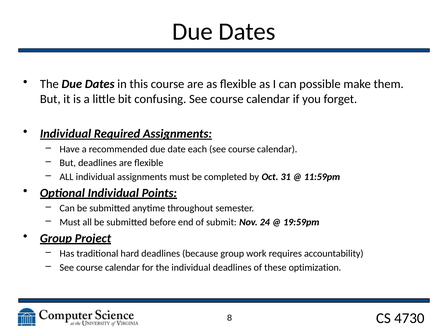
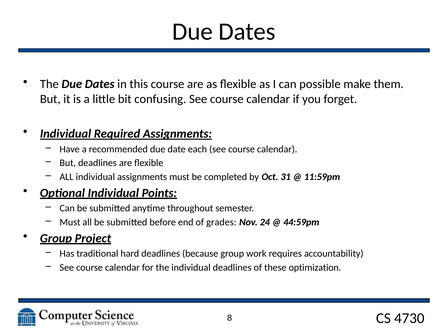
submit: submit -> grades (221, 222)
19:59pm: 19:59pm -> 44:59pm (301, 222)
